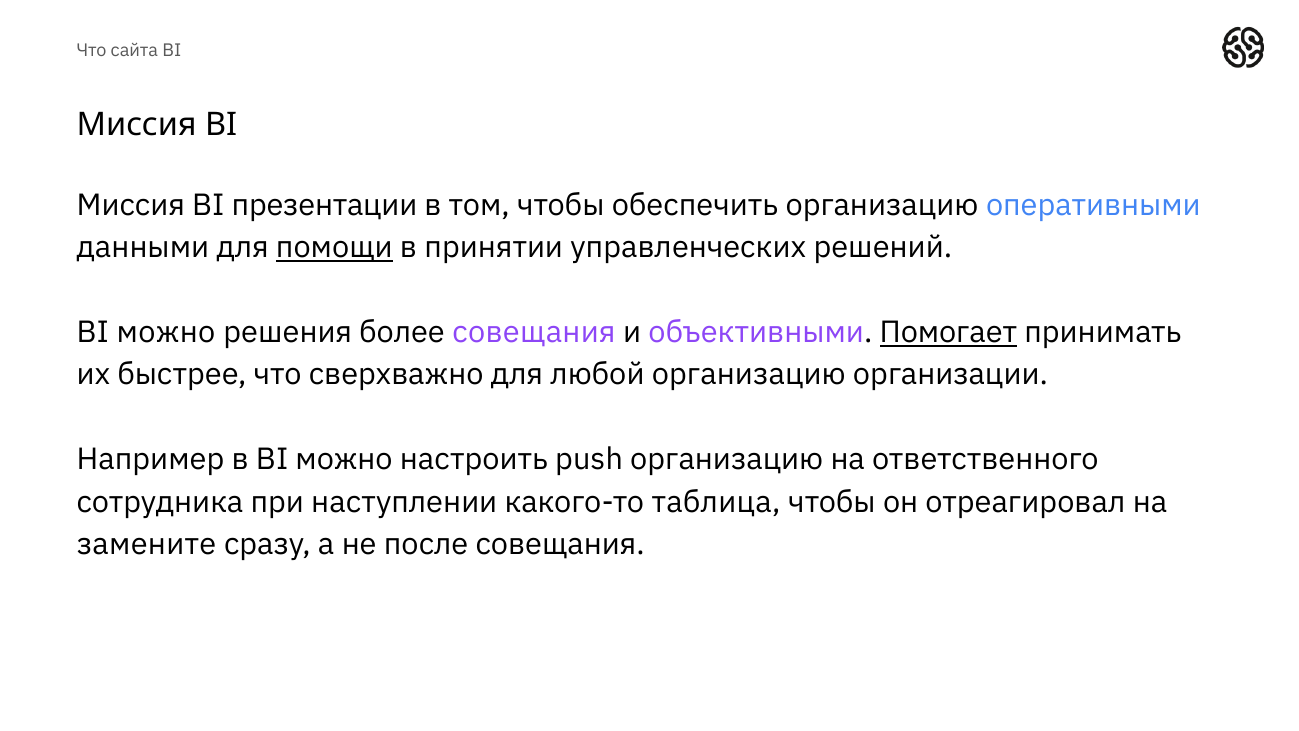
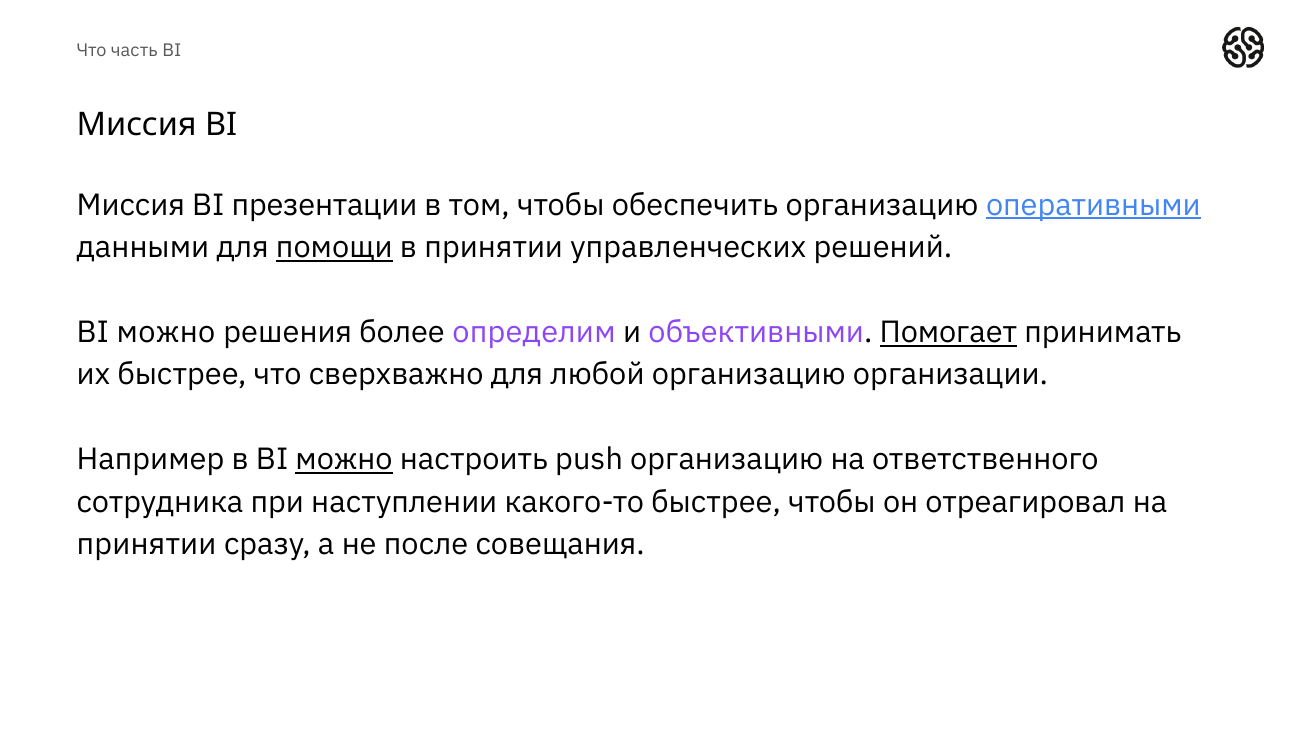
сайта: сайта -> часть (134, 50)
оперативными underline: none -> present (1093, 205)
более совещания: совещания -> определим (534, 332)
можно underline: none -> present (344, 460)
какого-то таблица: таблица -> быстрее (716, 502)
замените: замените -> принятии (147, 544)
